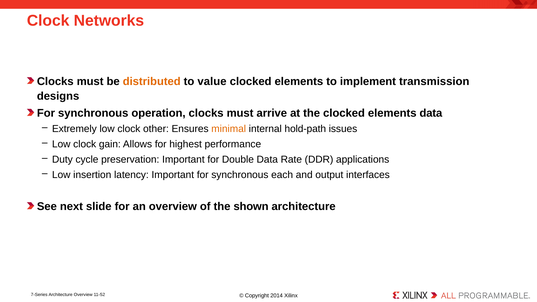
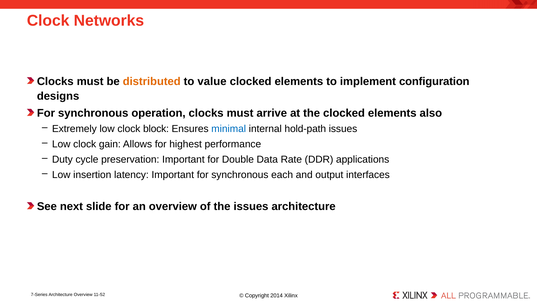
transmission: transmission -> configuration (434, 81)
elements data: data -> also (431, 113)
other: other -> block (156, 129)
minimal colour: orange -> blue (229, 129)
the shown: shown -> issues (251, 207)
